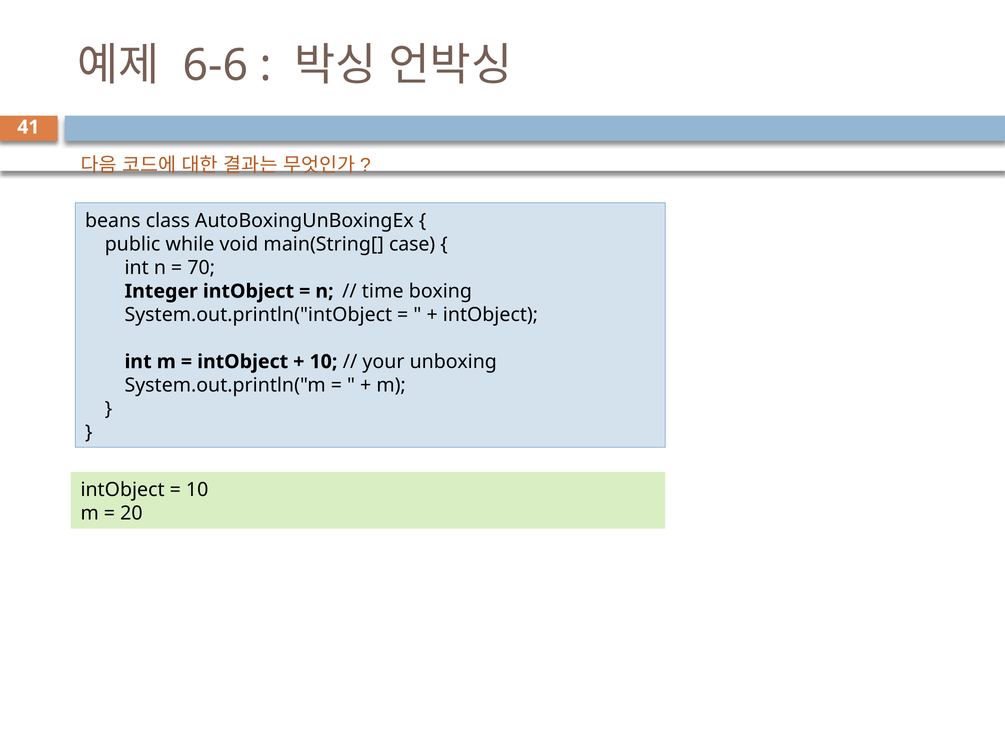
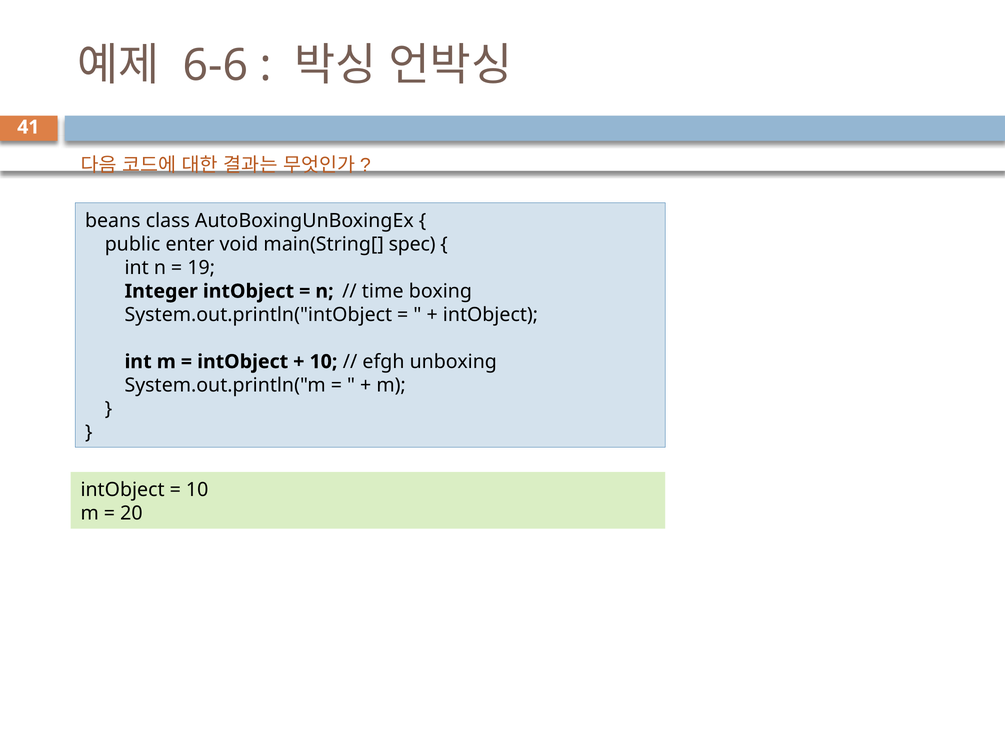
while: while -> enter (190, 244)
case: case -> spec (412, 244)
70: 70 -> 19 (201, 268)
your: your -> efgh (383, 362)
